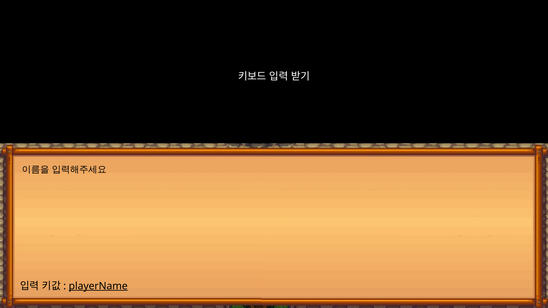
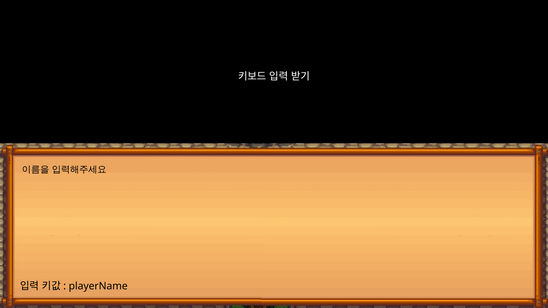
playerName underline: present -> none (98, 286)
